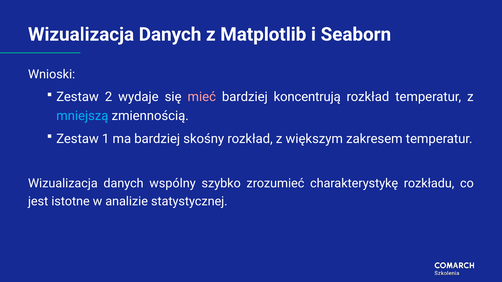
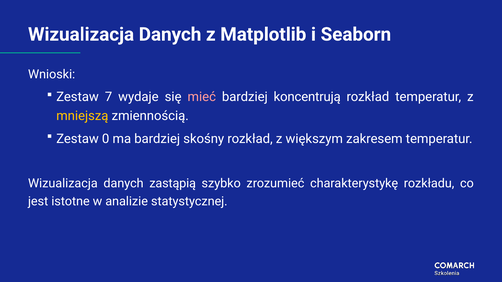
2: 2 -> 7 (109, 97)
mniejszą colour: light blue -> yellow (82, 116)
1: 1 -> 0 (106, 139)
wspólny: wspólny -> zastąpią (173, 184)
